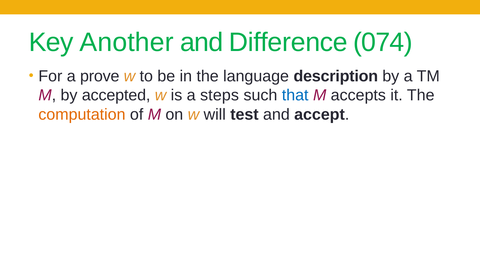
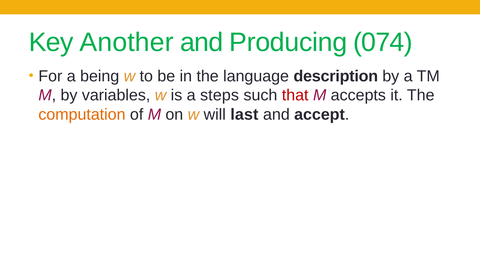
Difference: Difference -> Producing (288, 42)
prove: prove -> being (100, 76)
accepted: accepted -> variables (116, 95)
that colour: blue -> red (295, 95)
test: test -> last (244, 115)
